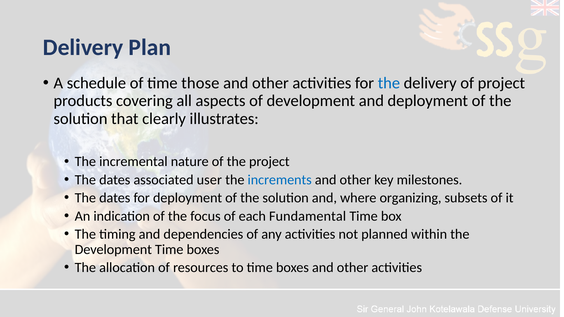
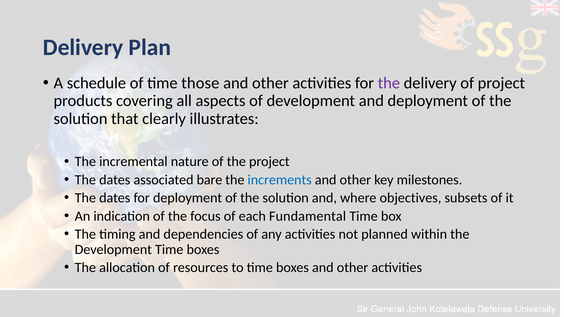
the colour: blue -> purple (389, 83)
user: user -> bare (209, 180)
organizing: organizing -> objectives (410, 198)
